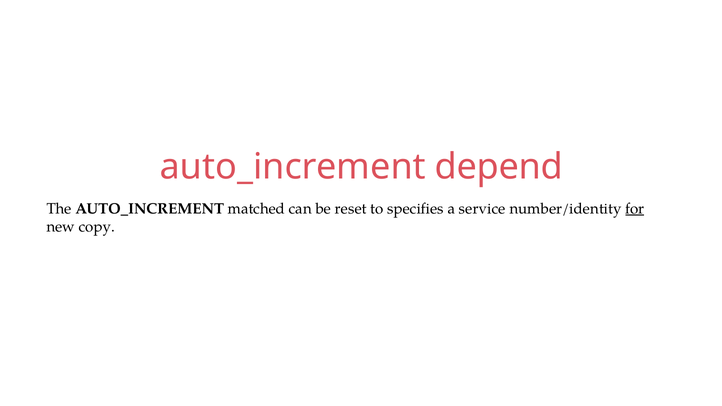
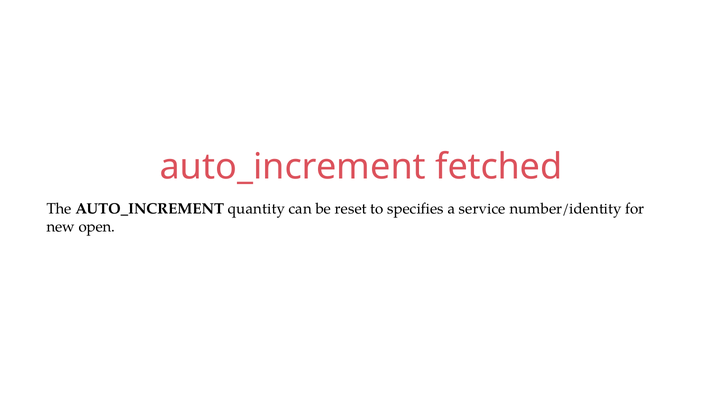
depend: depend -> fetched (499, 167)
matched: matched -> quantity (256, 209)
for underline: present -> none (635, 209)
copy: copy -> open (97, 227)
